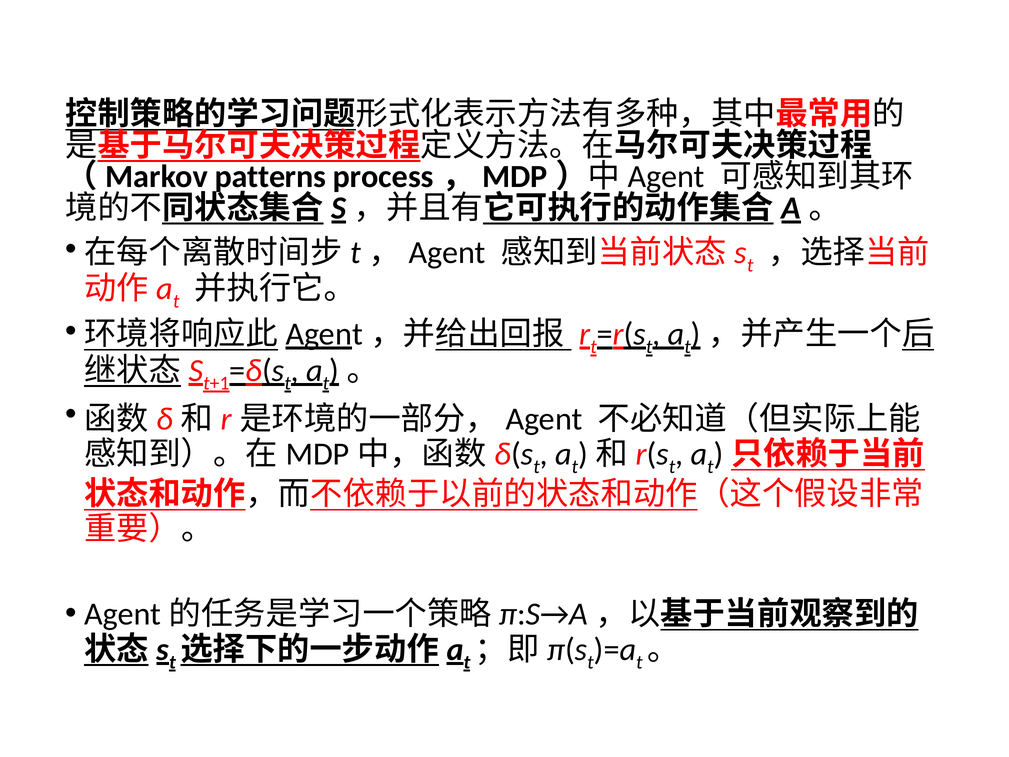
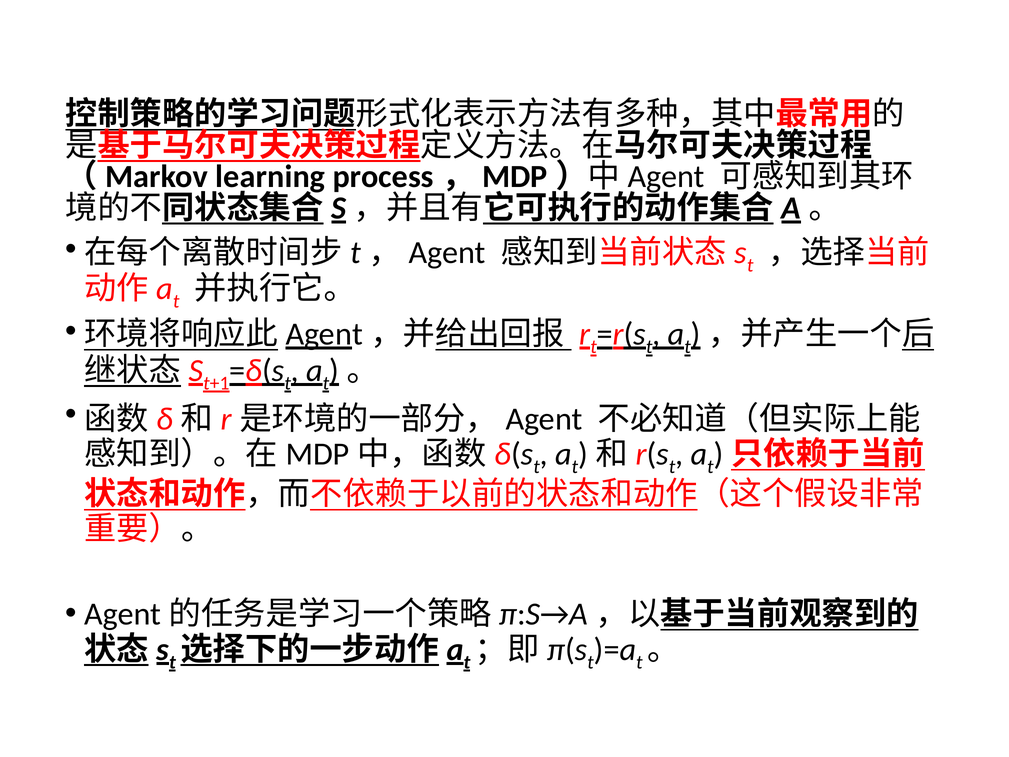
patterns: patterns -> learning (270, 177)
